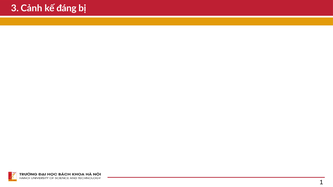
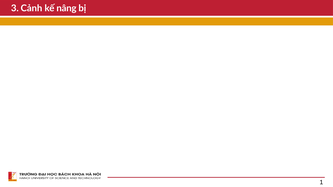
đáng: đáng -> nâng (66, 8)
